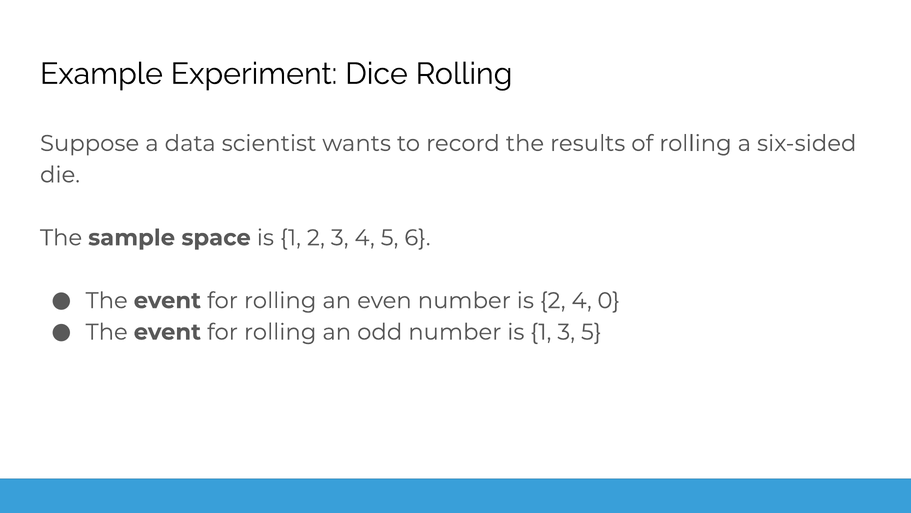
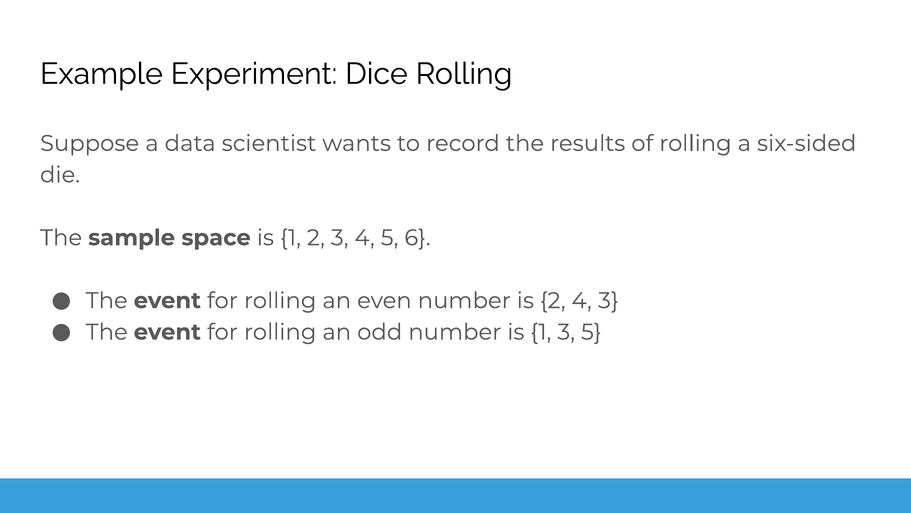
4 0: 0 -> 3 (608, 300)
